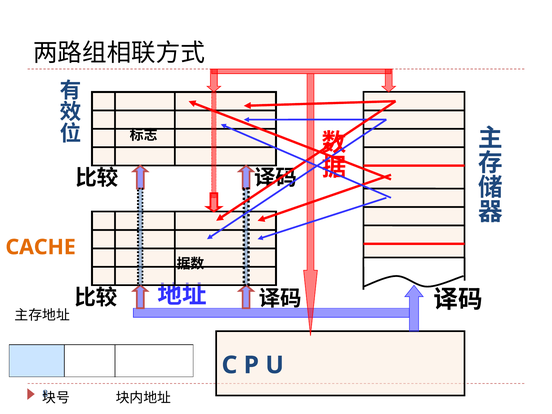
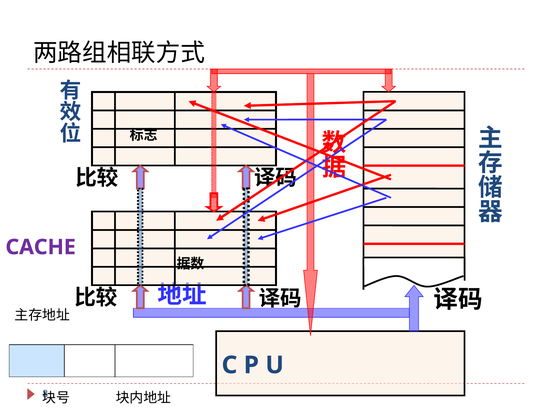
CACHE colour: orange -> purple (41, 247)
